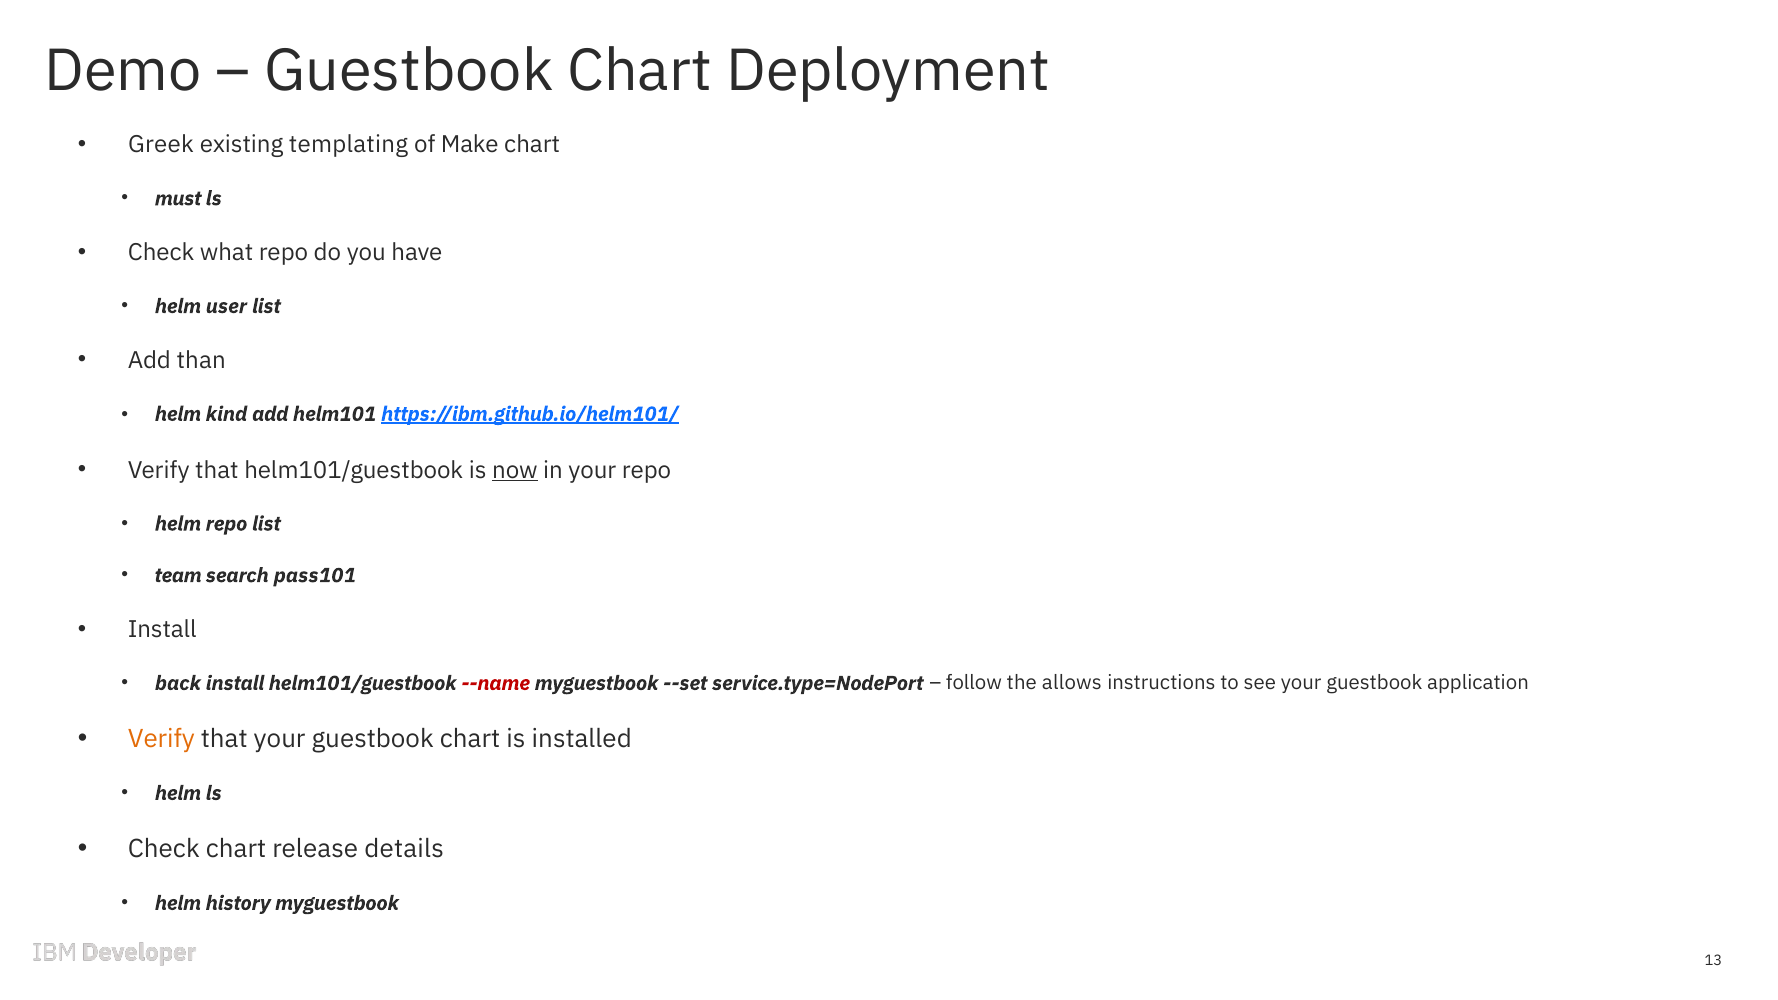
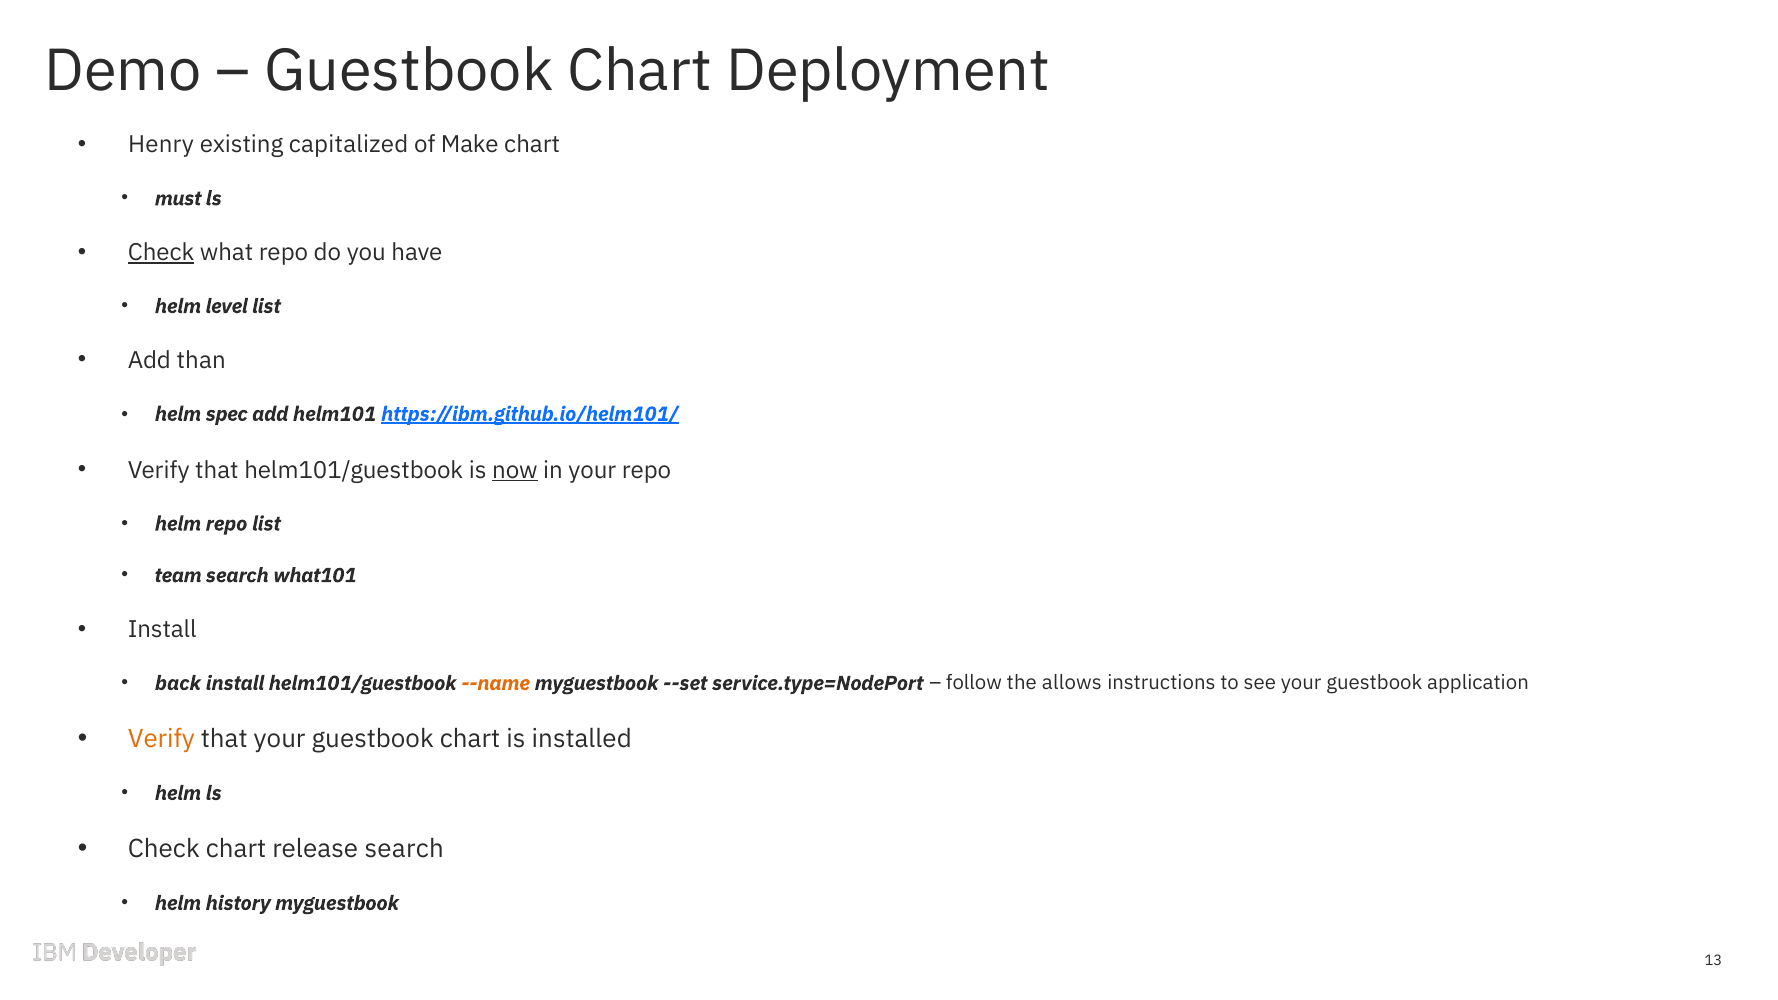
Greek: Greek -> Henry (161, 145)
templating: templating -> capitalized (349, 145)
Check underline: none -> present (161, 253)
user: user -> level (227, 306)
kind: kind -> spec (227, 414)
pass101: pass101 -> what101 (315, 576)
--name colour: red -> orange (496, 683)
release details: details -> search (404, 849)
